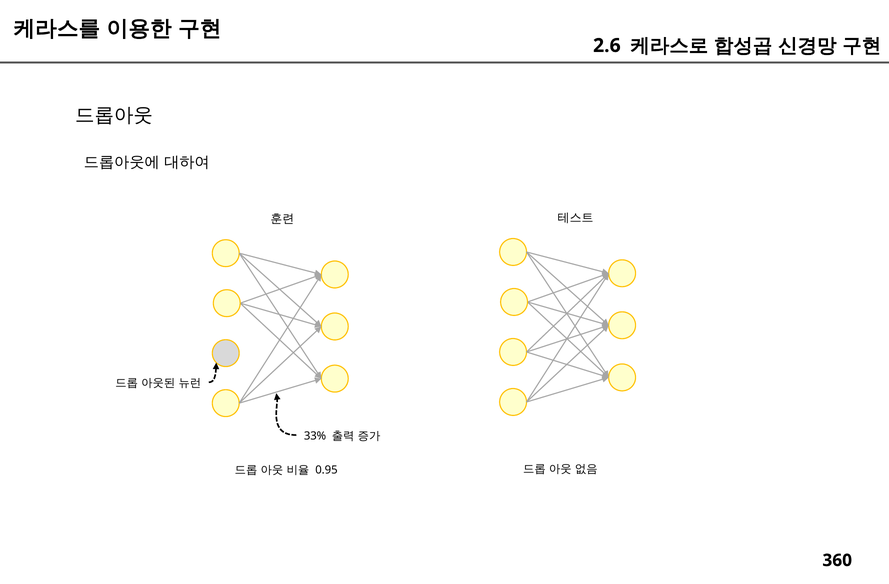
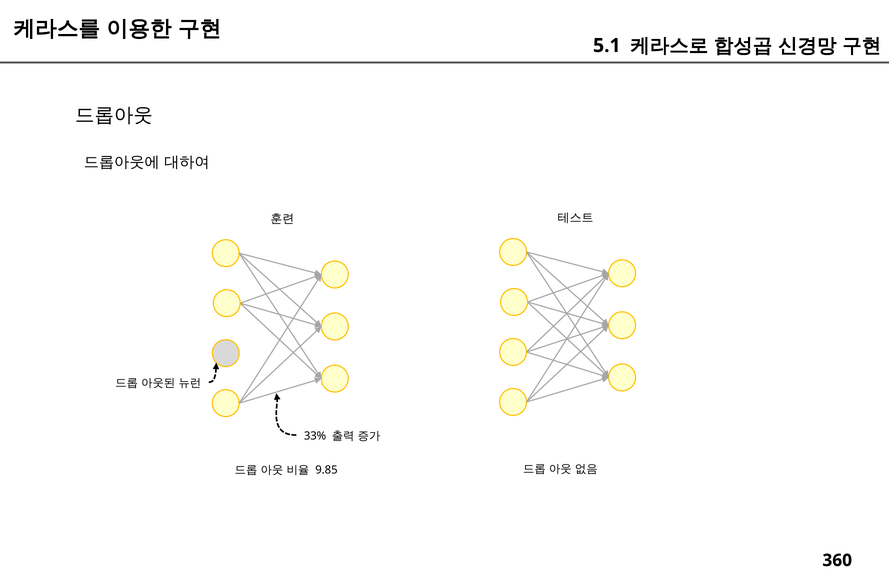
2.6: 2.6 -> 5.1 (607, 46)
0.95: 0.95 -> 9.85 (326, 470)
